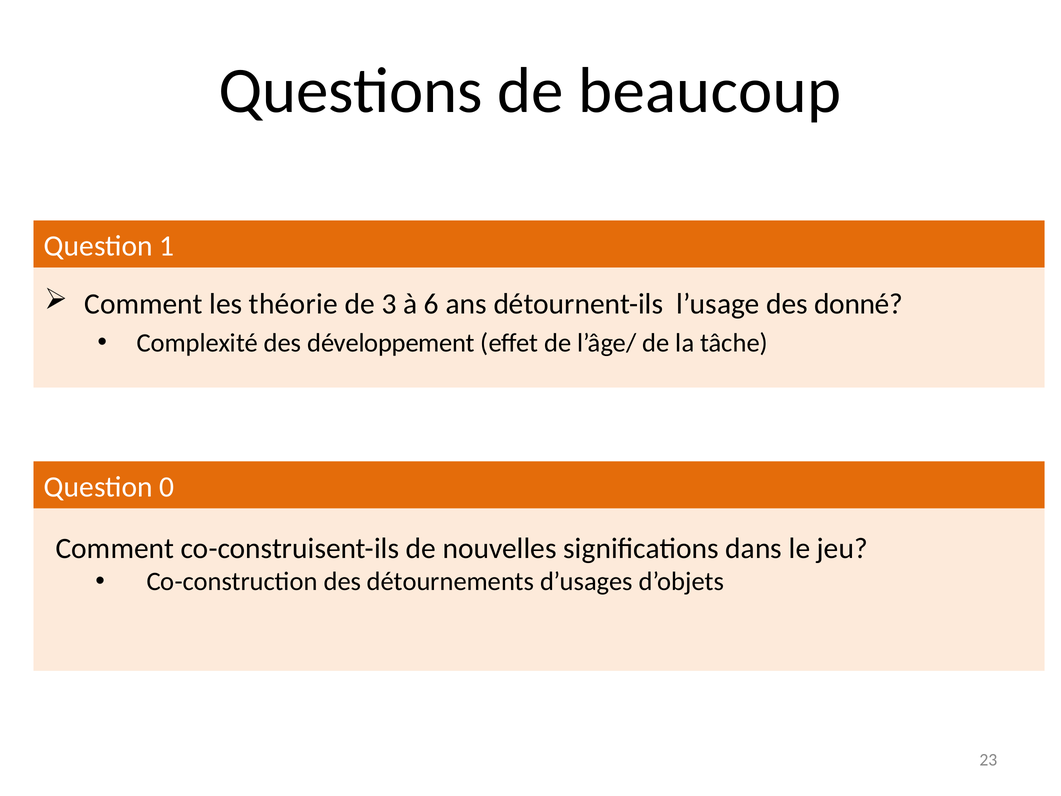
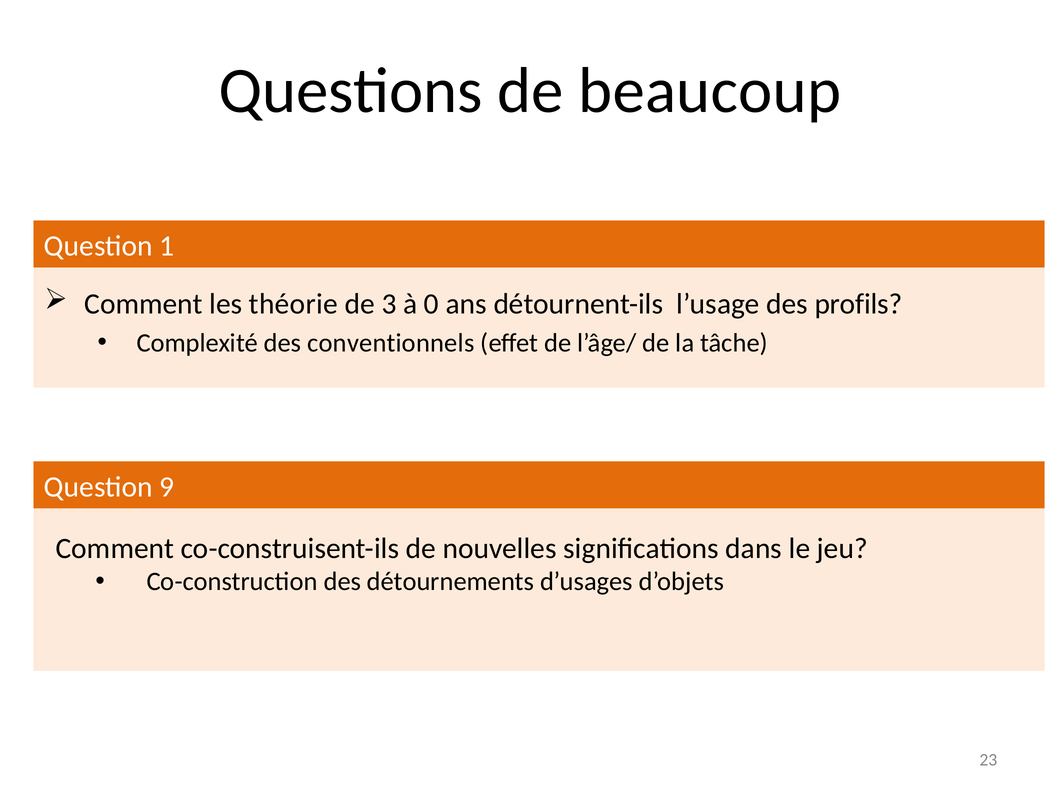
6: 6 -> 0 (431, 304)
donné: donné -> profils (858, 304)
développement: développement -> conventionnels (391, 343)
0: 0 -> 9 (167, 487)
